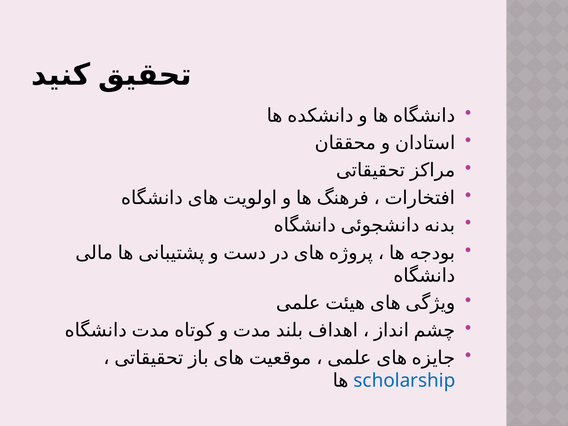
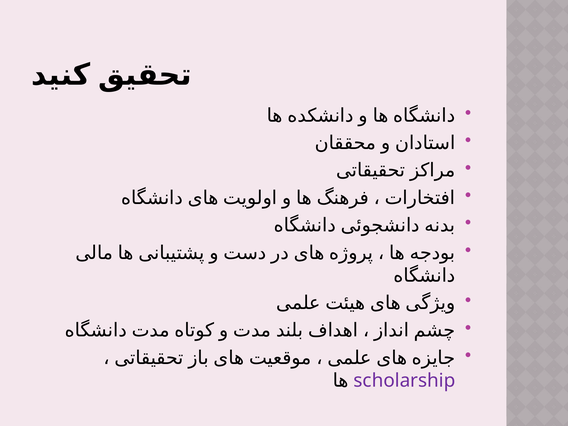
scholarship colour: blue -> purple (404, 381)
